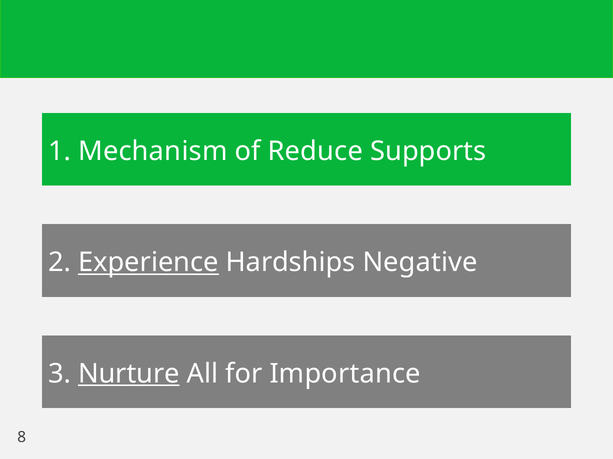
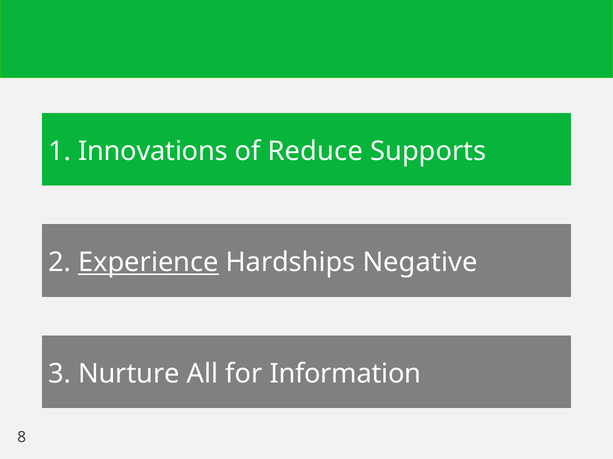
Mechanism: Mechanism -> Innovations (153, 151)
Nurture underline: present -> none (129, 374)
Importance: Importance -> Information (345, 374)
